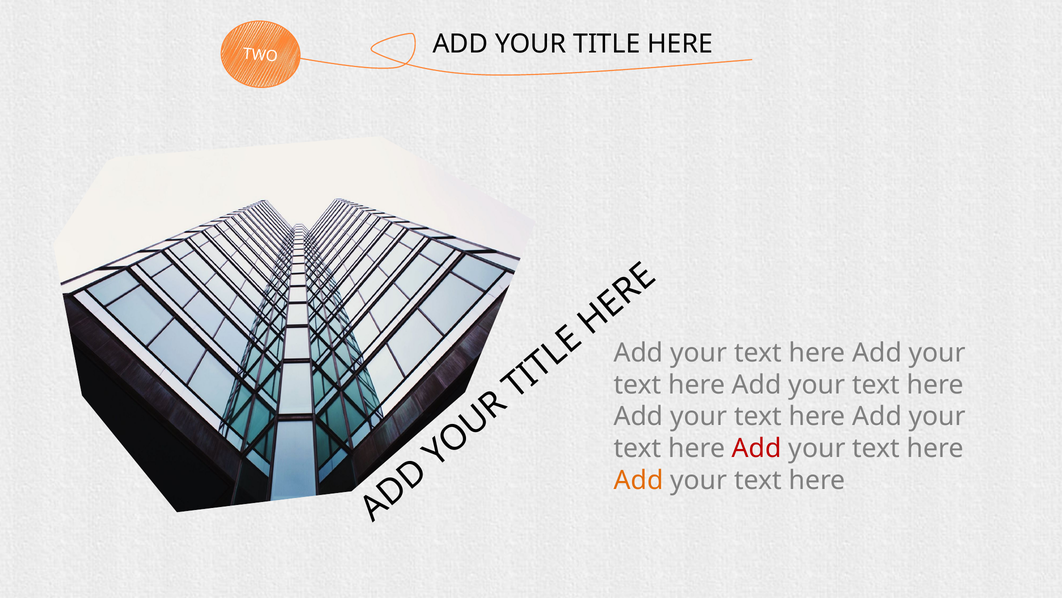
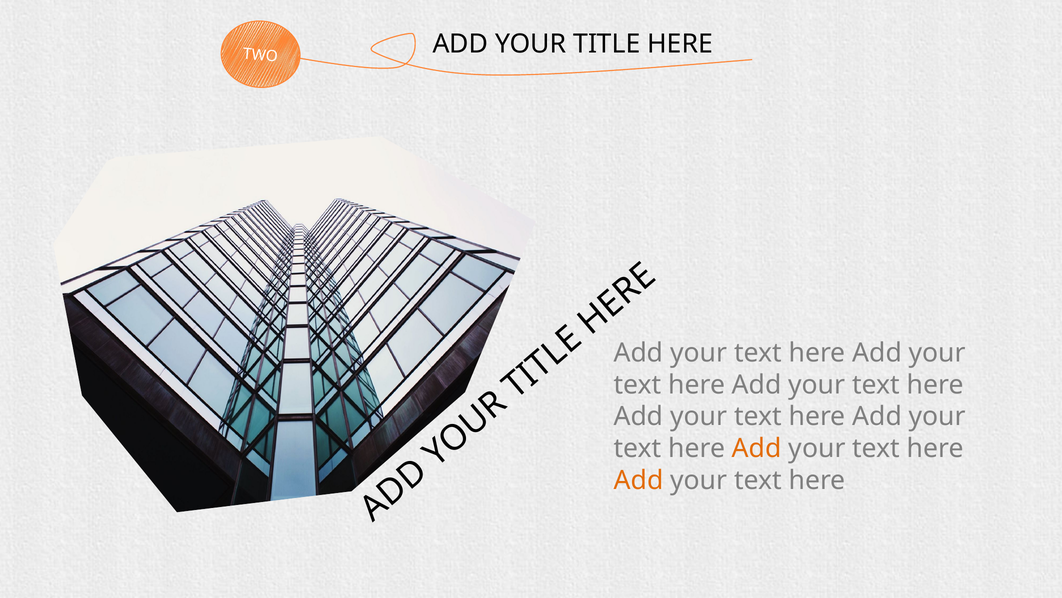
Add colour: red -> orange (757, 448)
